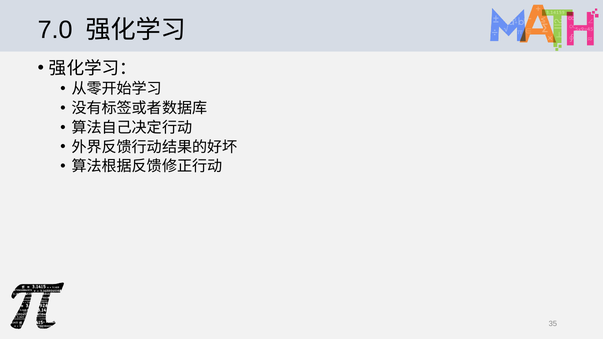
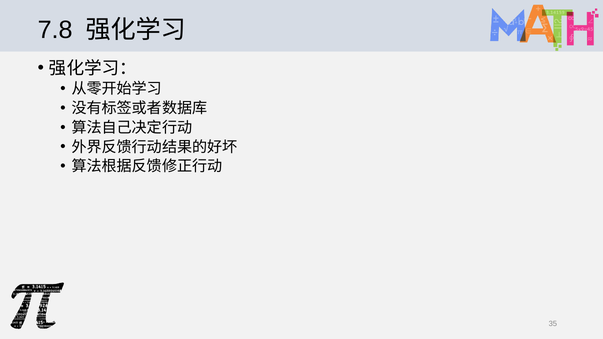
7.0: 7.0 -> 7.8 (55, 30)
